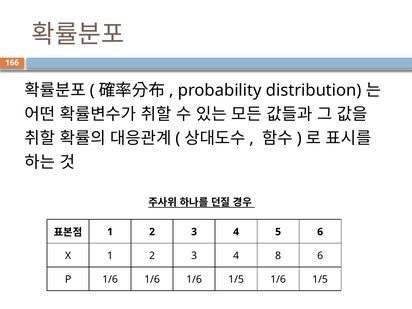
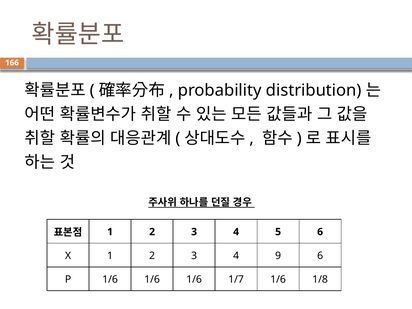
8: 8 -> 9 (278, 256)
1/6 1/6 1/5: 1/5 -> 1/7 (236, 279)
1/5: 1/5 -> 1/8 (320, 279)
